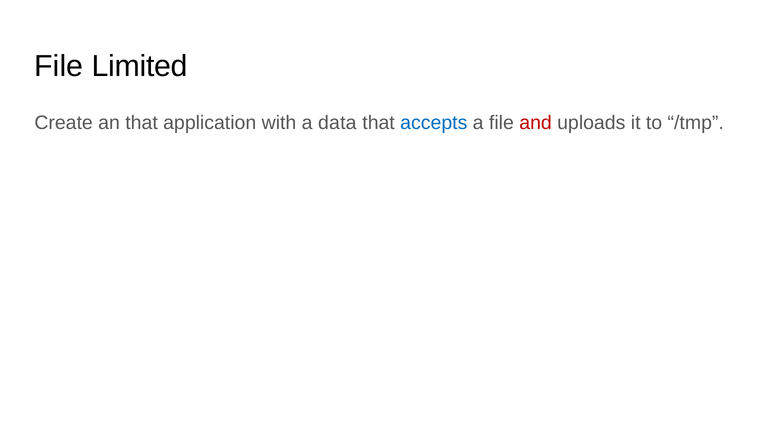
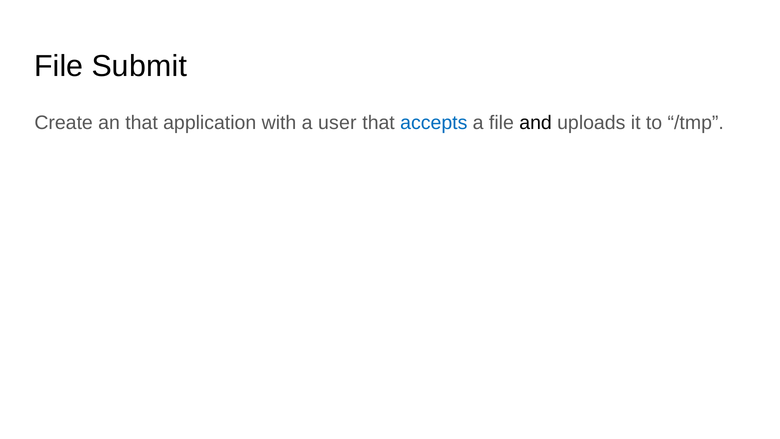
Limited: Limited -> Submit (139, 66)
data: data -> user (337, 123)
and colour: red -> black (536, 123)
